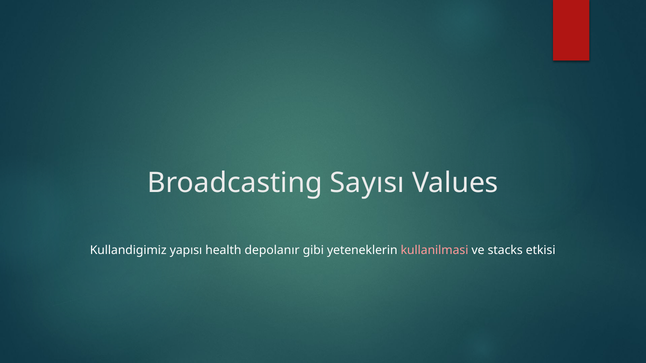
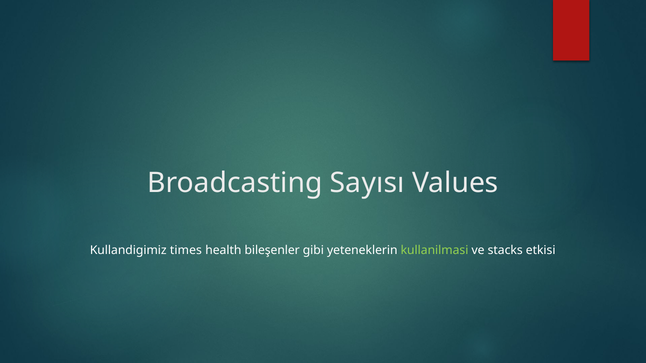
yapısı: yapısı -> times (186, 250)
depolanır: depolanır -> bileşenler (272, 250)
kullanilmasi colour: pink -> light green (435, 250)
